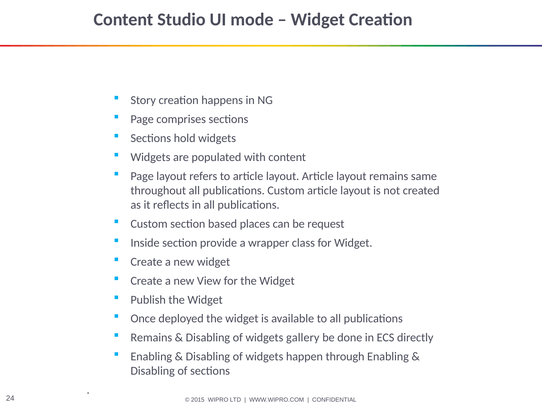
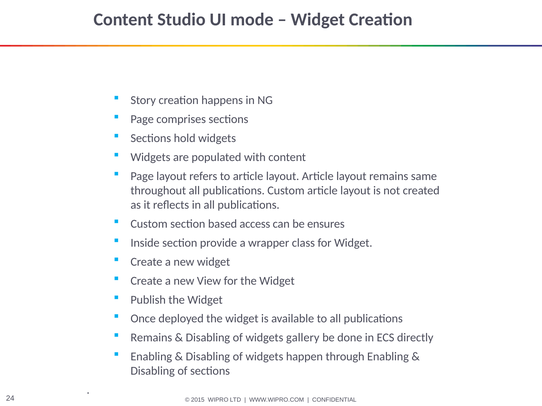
places: places -> access (255, 224)
request: request -> ensures (326, 224)
